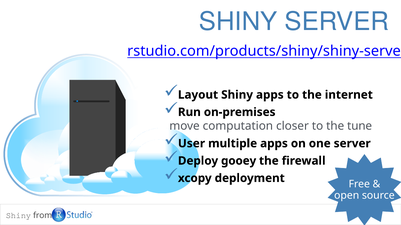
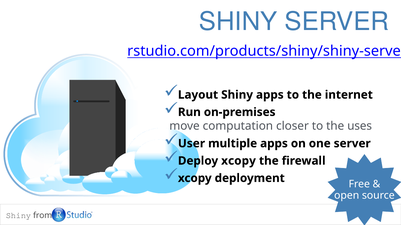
tune: tune -> uses (360, 126)
Deploy gooey: gooey -> xcopy (239, 161)
